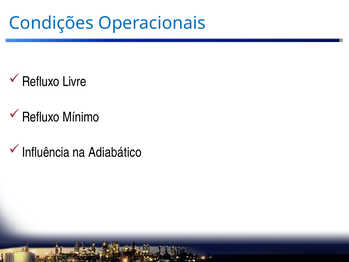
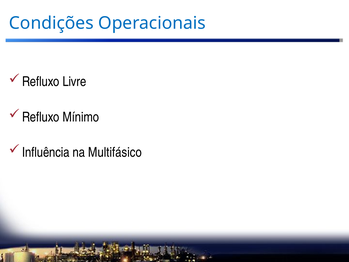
Adiabático: Adiabático -> Multifásico (115, 152)
